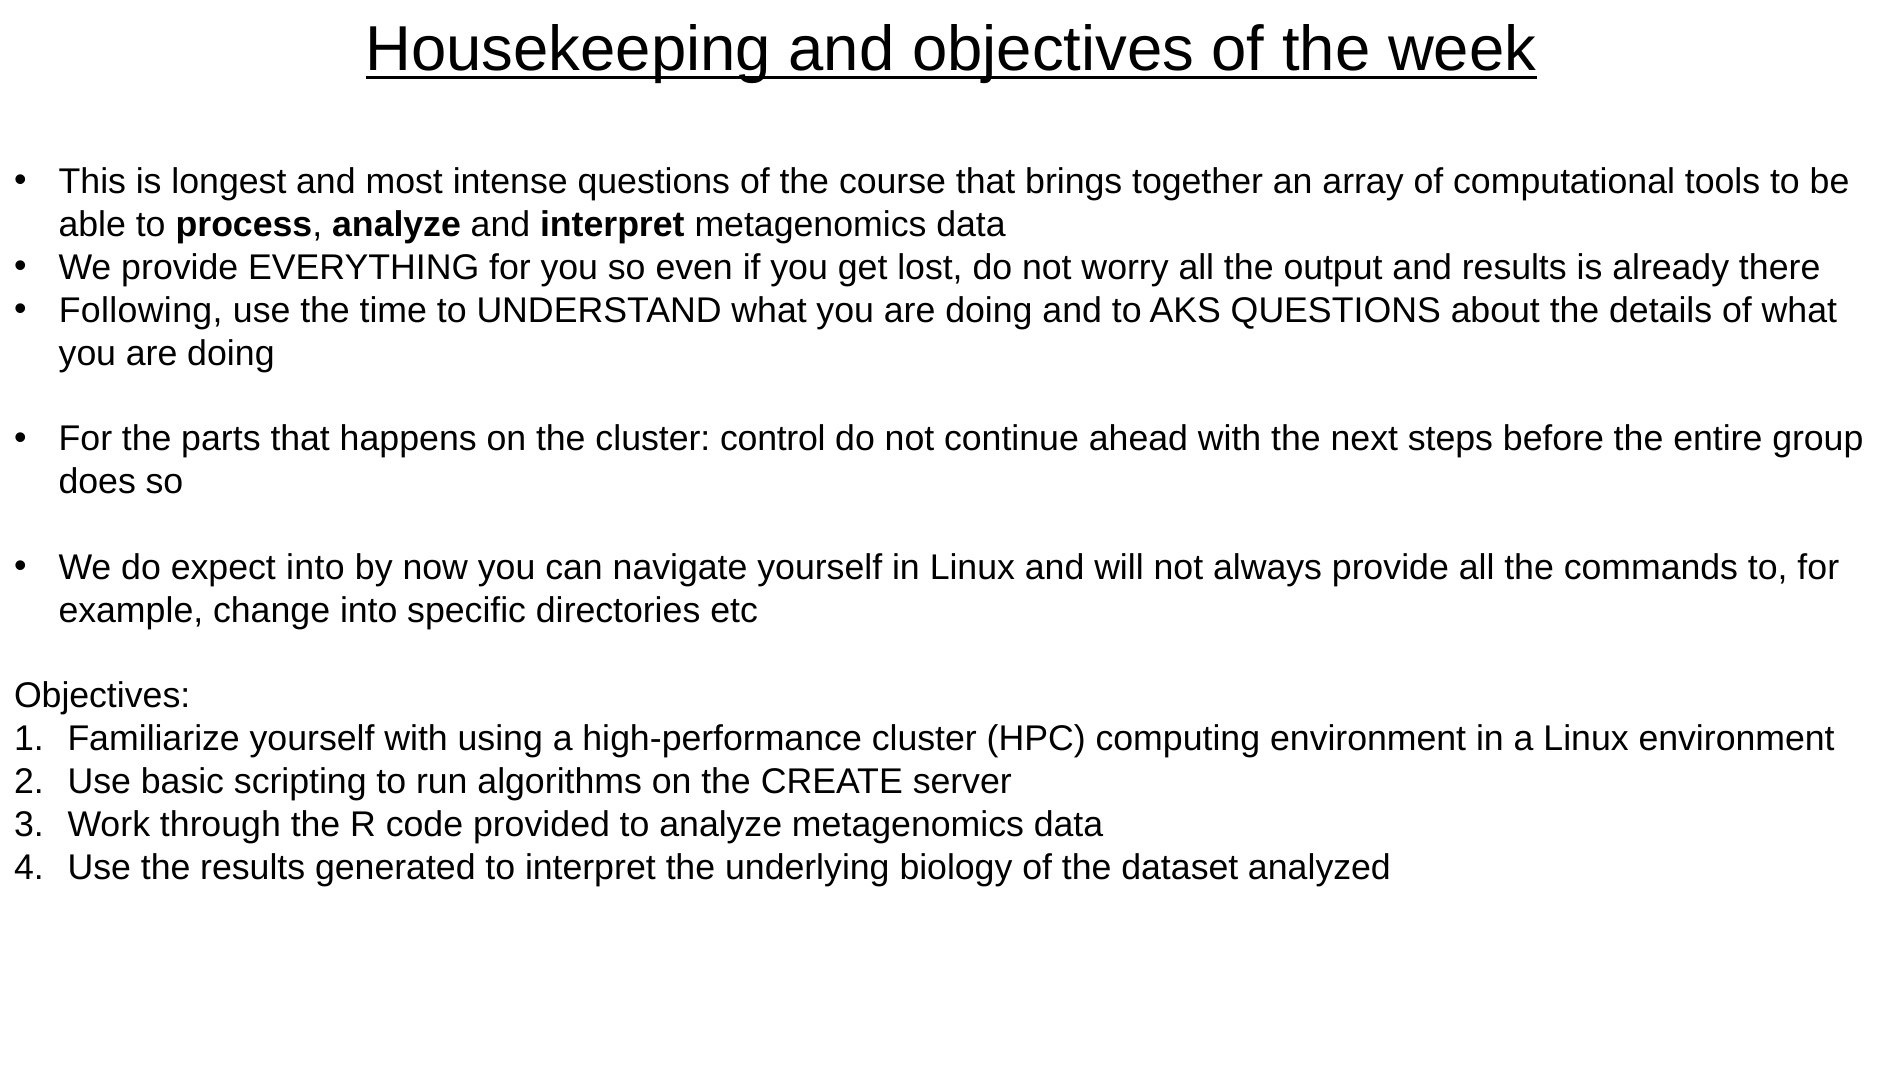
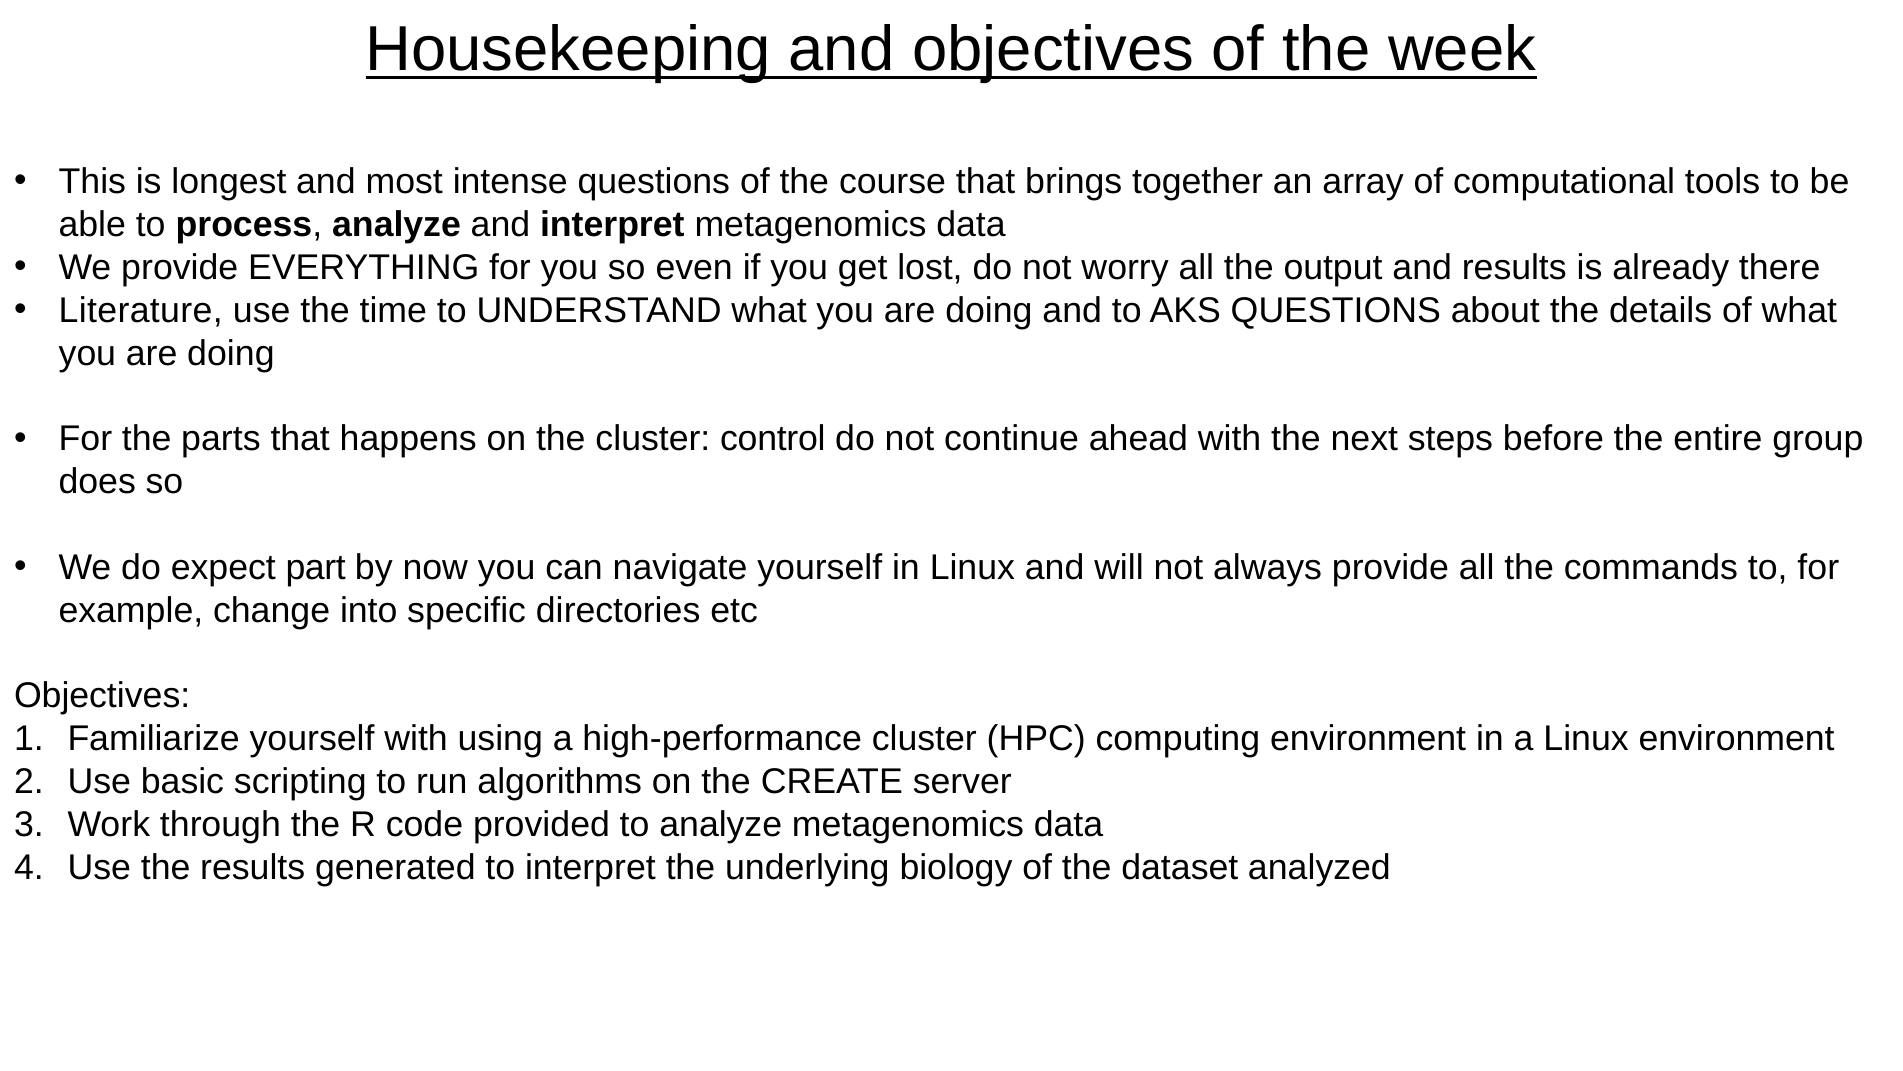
Following: Following -> Literature (141, 310)
expect into: into -> part (316, 567)
